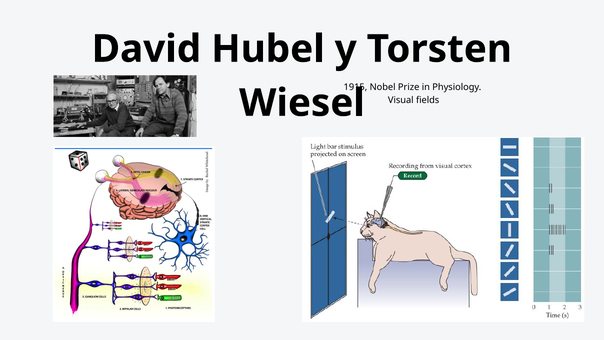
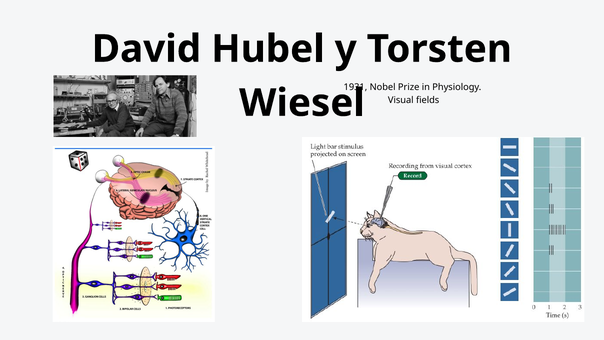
1915: 1915 -> 1931 (355, 87)
